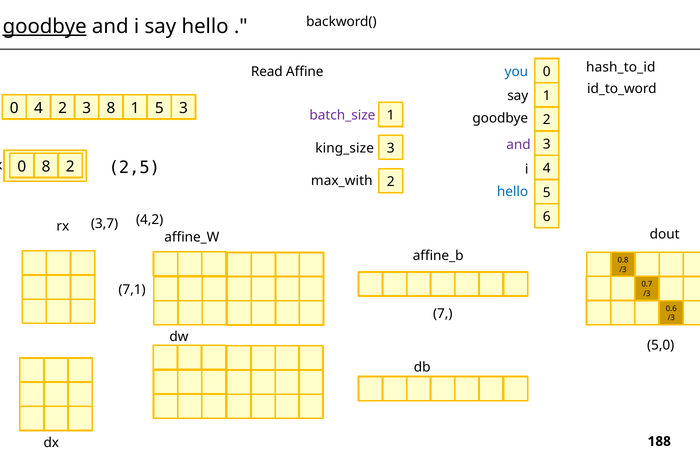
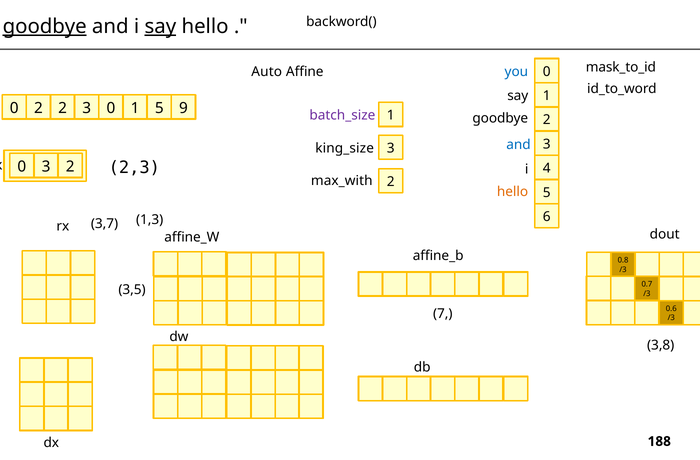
say underline: none -> present (160, 26)
hash_to_id: hash_to_id -> mask_to_id (621, 67)
Read: Read -> Auto (267, 72)
0 4: 4 -> 2 (38, 108)
3 8: 8 -> 0 (111, 108)
5 3: 3 -> 9 (183, 108)
and colour: purple -> blue (519, 145)
2,5: 2,5 -> 2,3 (134, 167)
0 8: 8 -> 3 (46, 166)
hello colour: blue -> orange (513, 192)
4,2: 4,2 -> 1,3 (150, 220)
7,1: 7,1 -> 3,5 (132, 289)
5,0: 5,0 -> 3,8 (661, 345)
